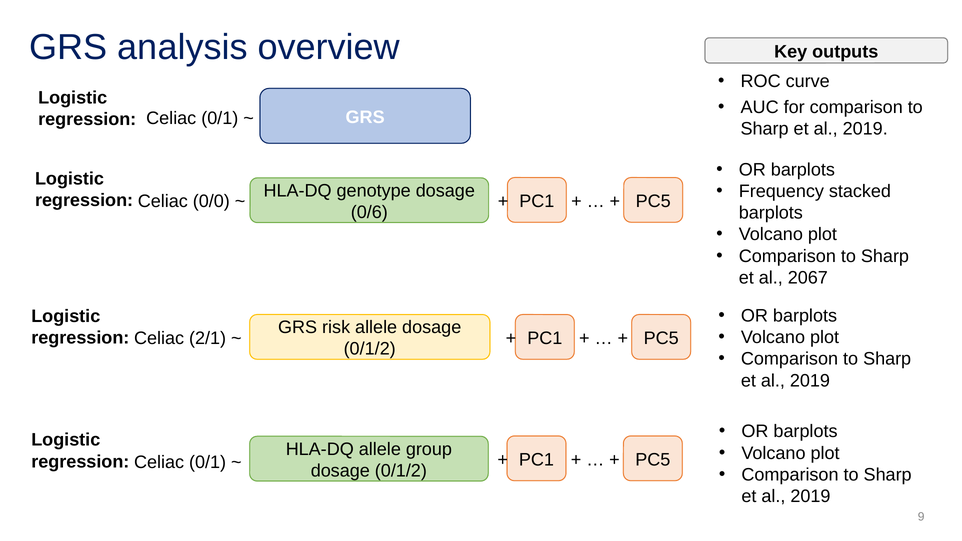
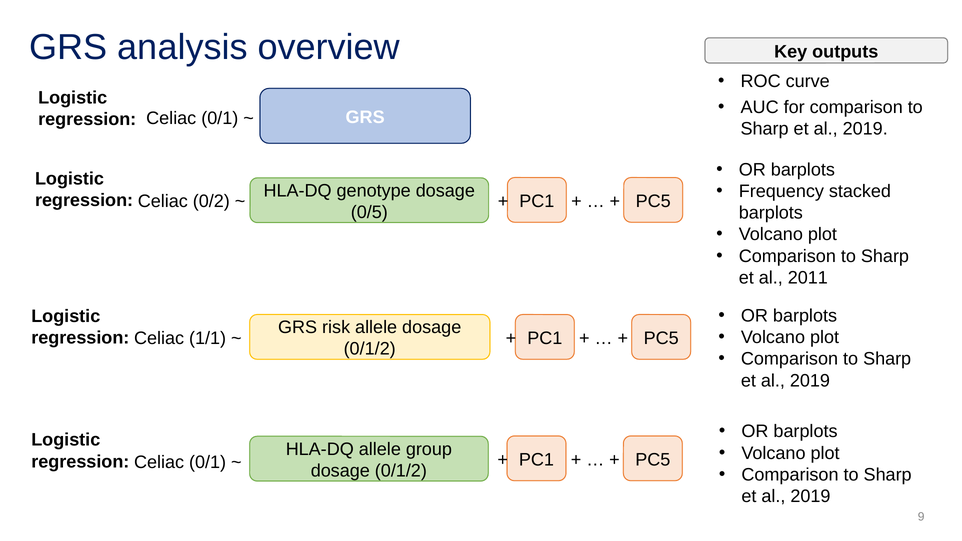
0/0: 0/0 -> 0/2 (211, 201)
0/6: 0/6 -> 0/5 (369, 212)
2067: 2067 -> 2011 (808, 278)
2/1: 2/1 -> 1/1 (208, 338)
